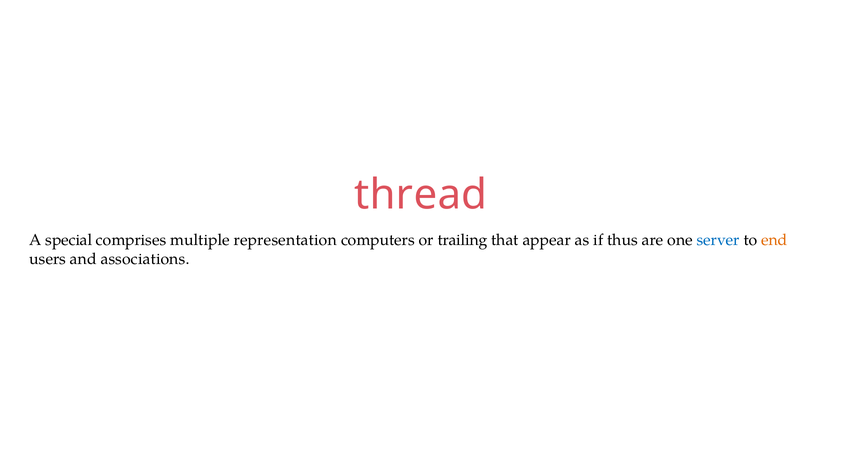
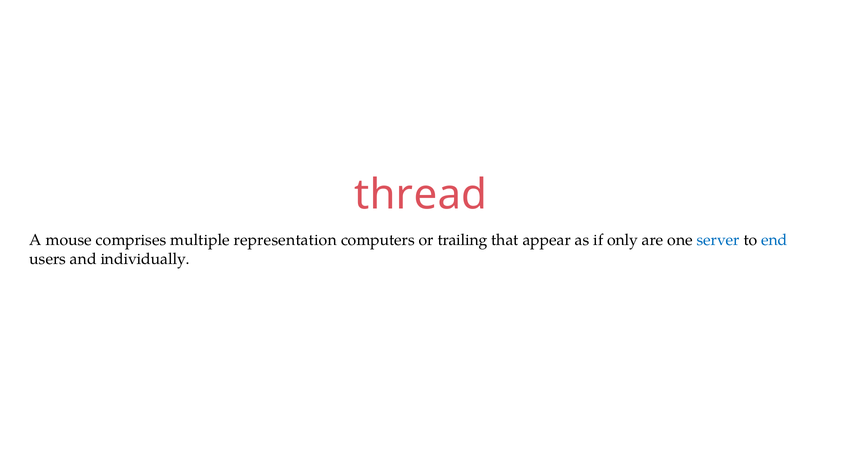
special: special -> mouse (69, 240)
thus: thus -> only (623, 240)
end colour: orange -> blue (774, 240)
associations: associations -> individually (145, 259)
